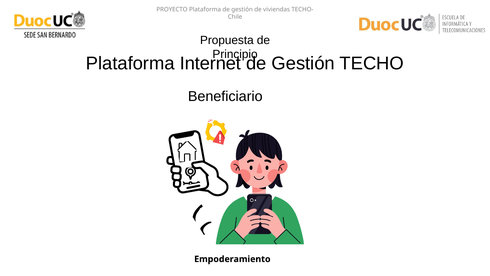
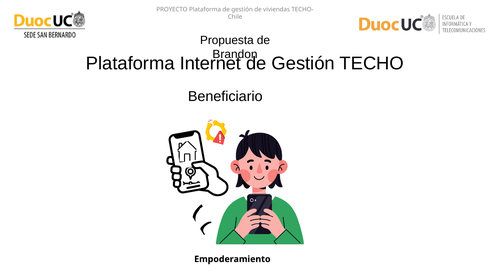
Principio: Principio -> Brandon (235, 54)
